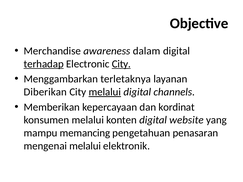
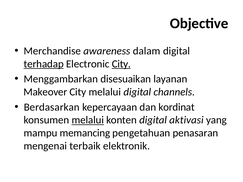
terletaknya: terletaknya -> disesuaikan (126, 79)
Diberikan: Diberikan -> Makeover (45, 92)
melalui underline: present -> none (105, 92)
Memberikan: Memberikan -> Berdasarkan (52, 107)
melalui underline: none -> present (88, 120)
website: website -> aktivasi (186, 120)
mengenai melalui: melalui -> terbaik (85, 146)
